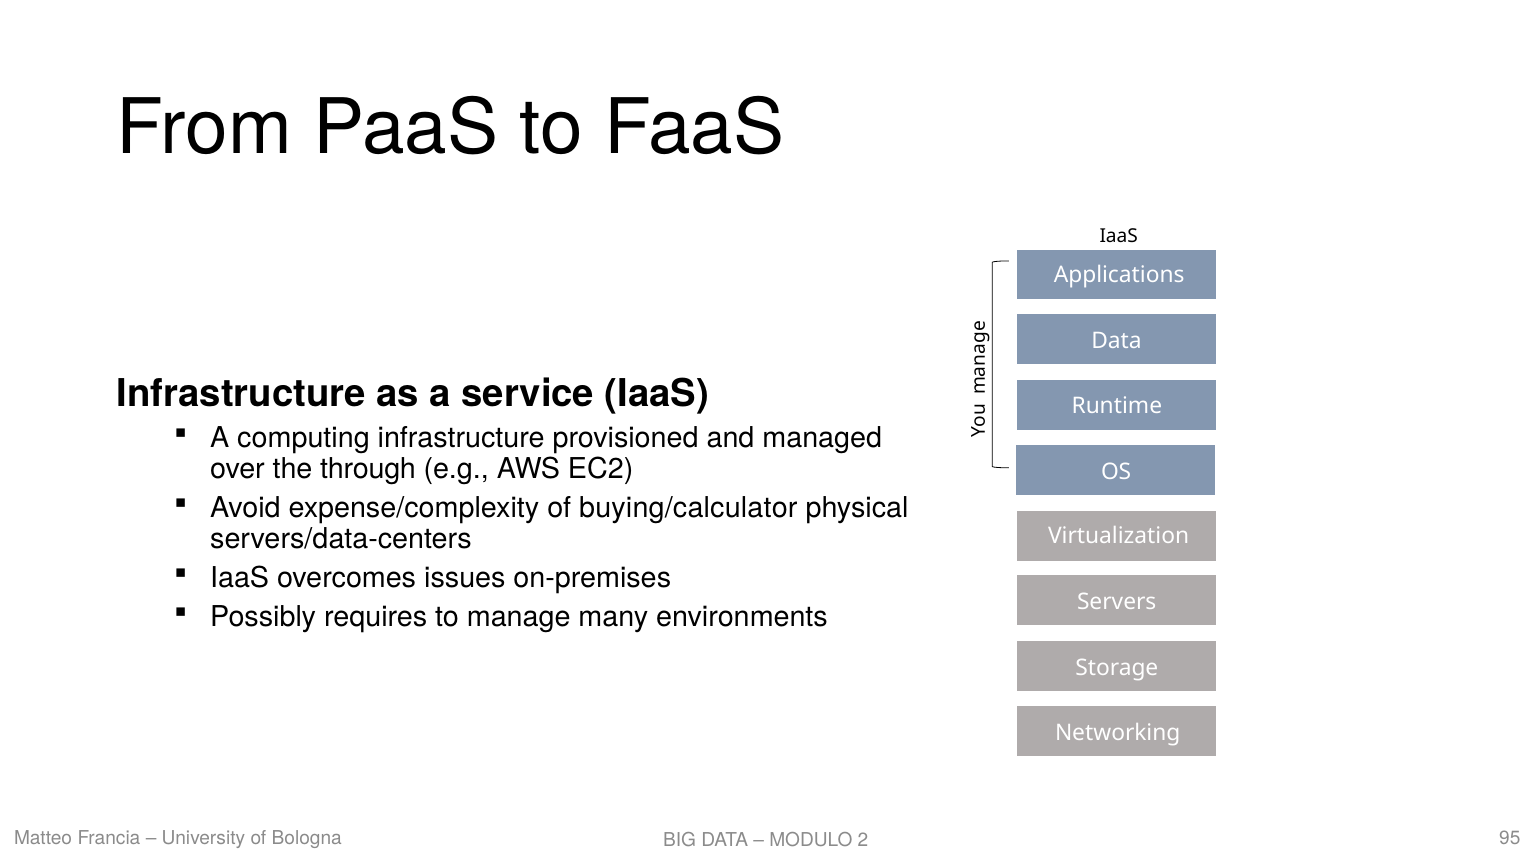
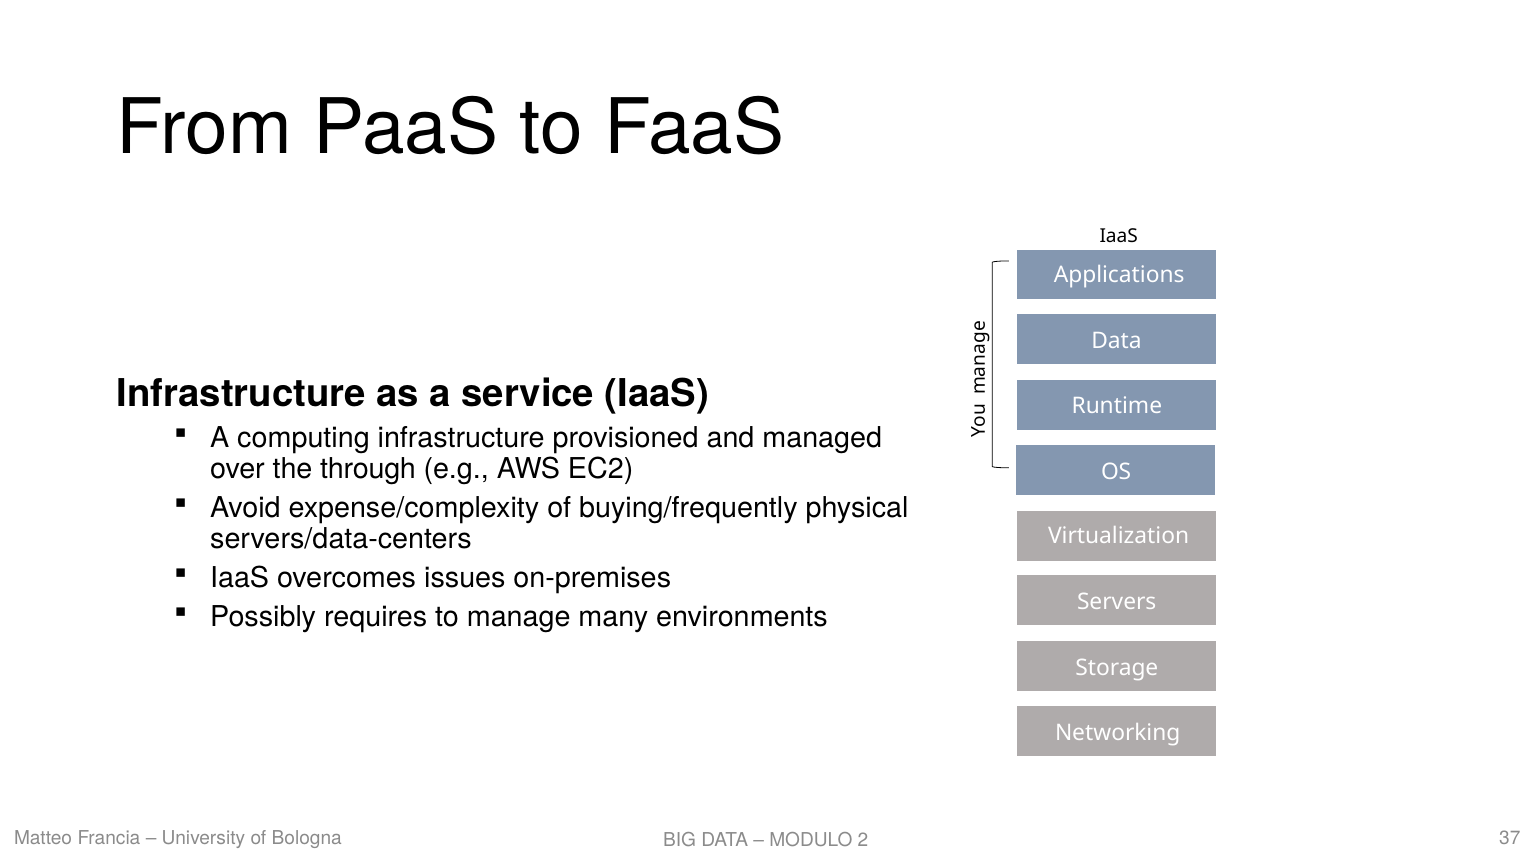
buying/calculator: buying/calculator -> buying/frequently (688, 508)
95: 95 -> 37 (1510, 838)
